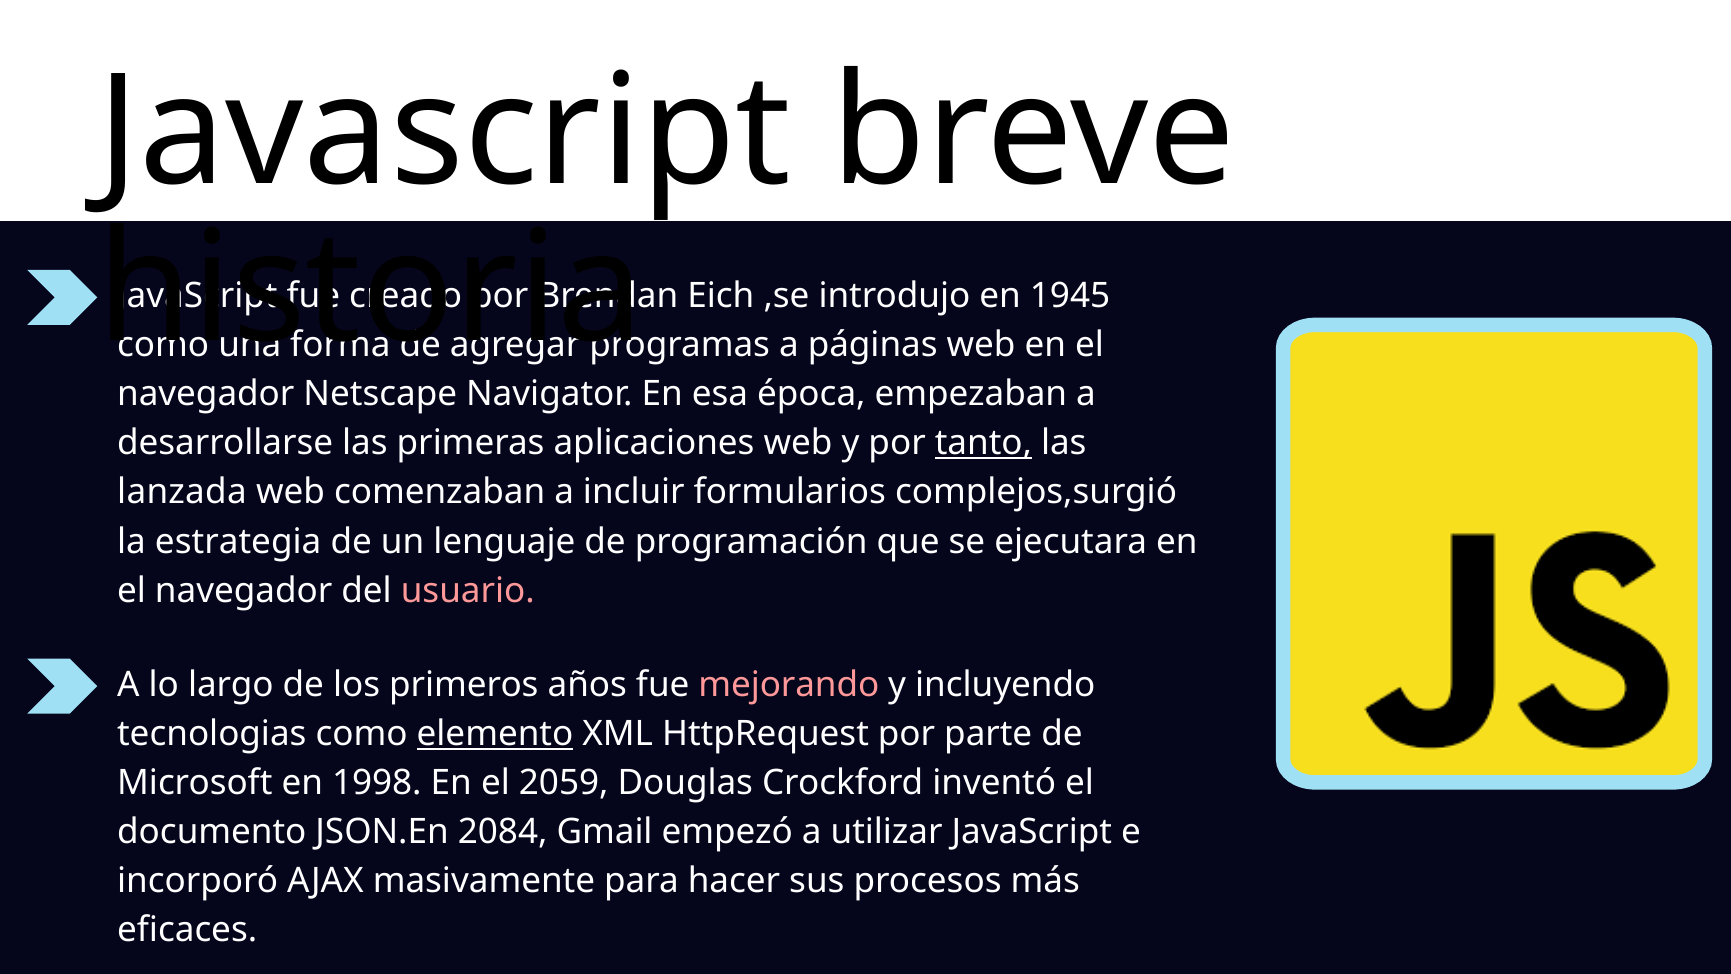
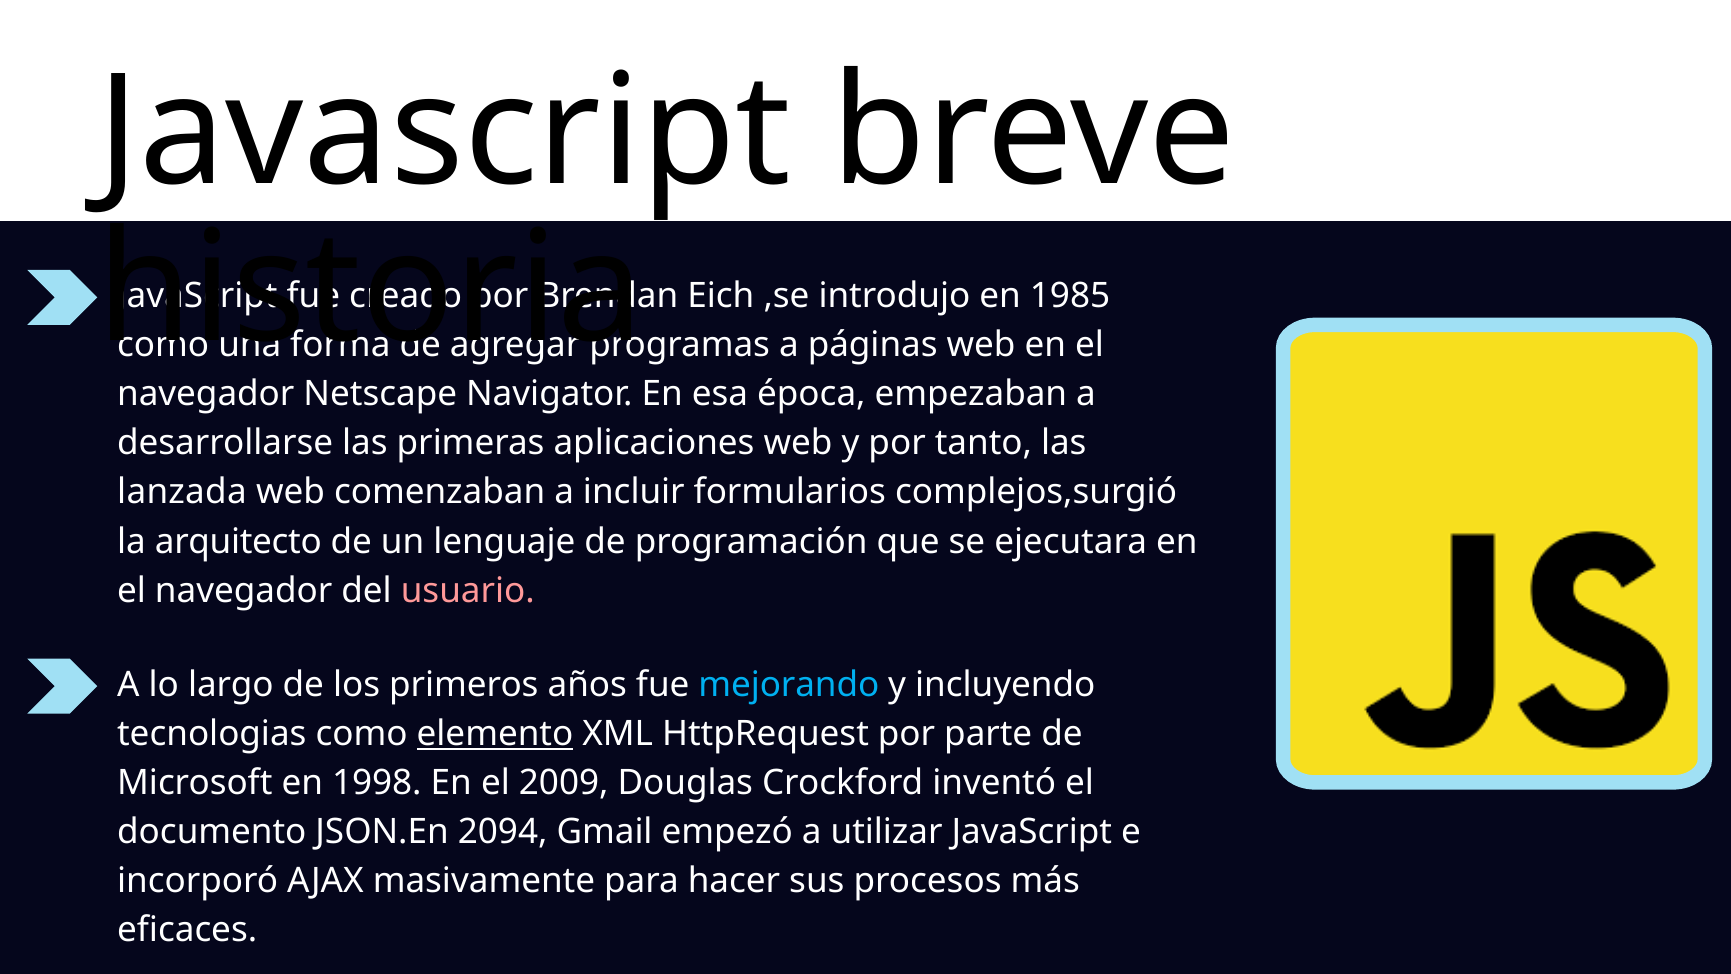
1945: 1945 -> 1985 (1070, 296)
tanto underline: present -> none (983, 443)
estrategia: estrategia -> arquitecto (238, 541)
mejorando colour: pink -> light blue (789, 684)
2059: 2059 -> 2009 (564, 783)
2084: 2084 -> 2094 (503, 832)
